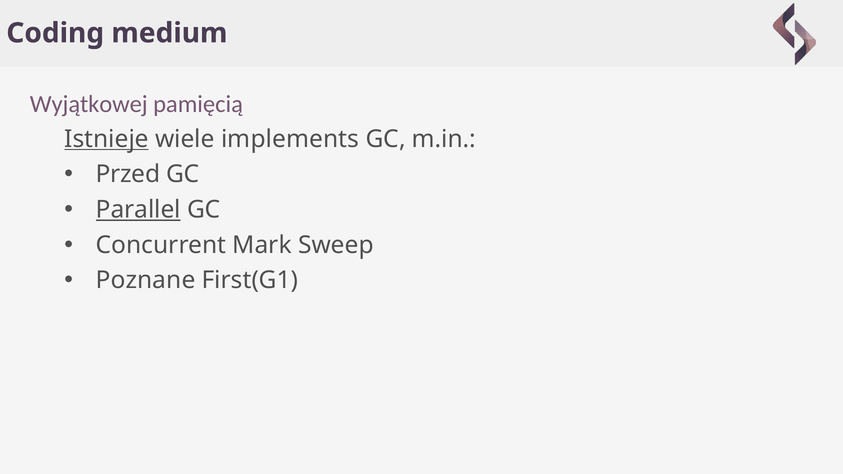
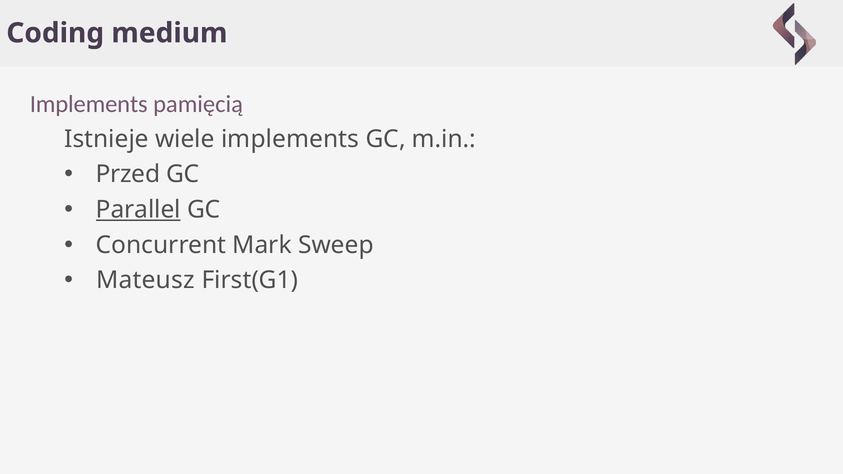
Wyjątkowej: Wyjątkowej -> Implements (89, 104)
Istnieje underline: present -> none (106, 139)
Poznane: Poznane -> Mateusz (146, 280)
